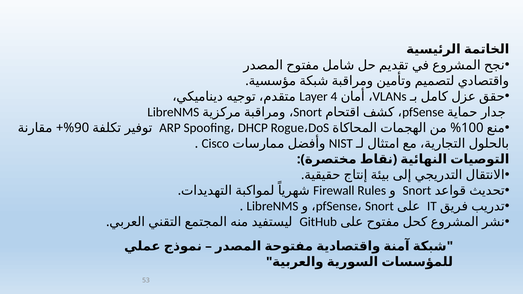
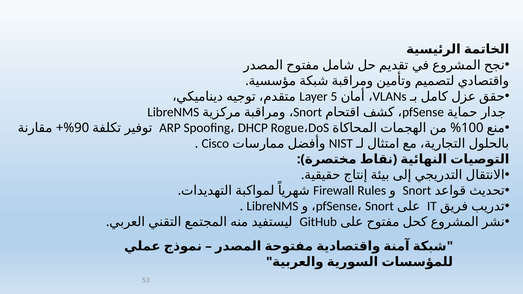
4: 4 -> 5 (334, 96)
